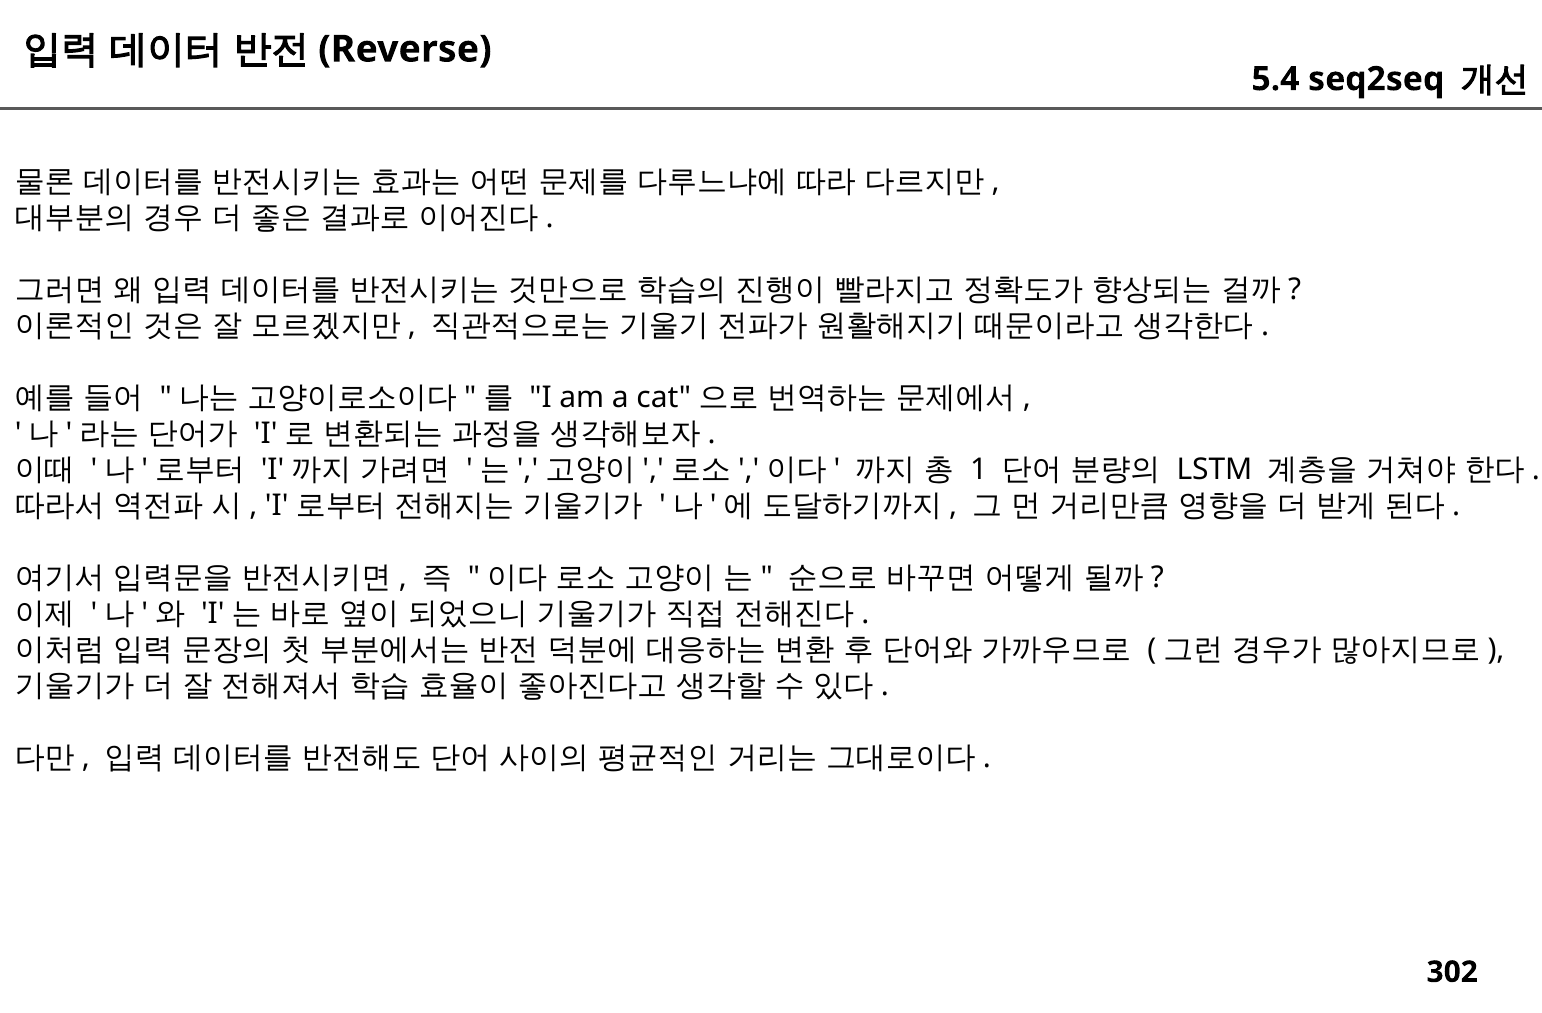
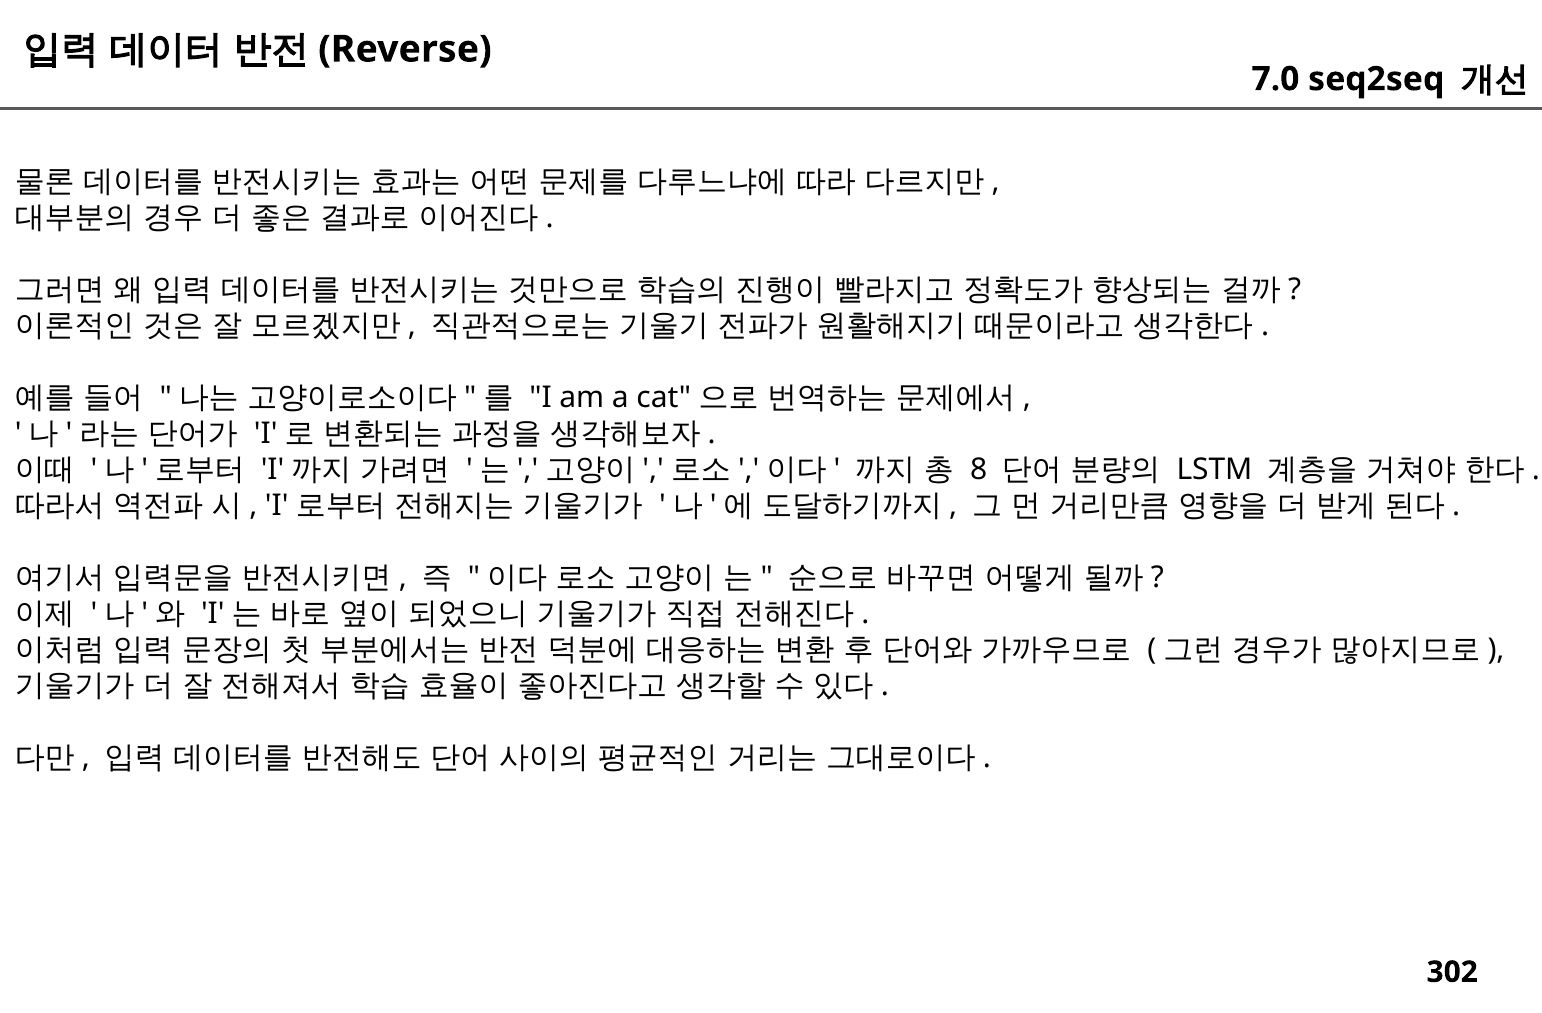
5.4: 5.4 -> 7.0 (1275, 79)
1: 1 -> 8 (979, 470)
